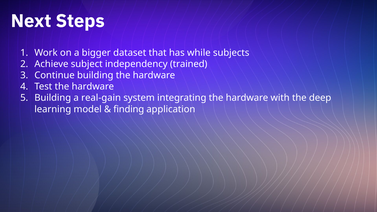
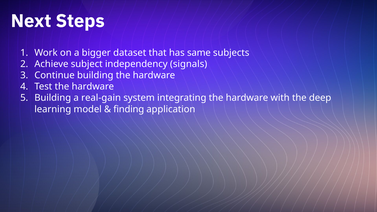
while: while -> same (199, 53)
trained: trained -> signals (189, 64)
